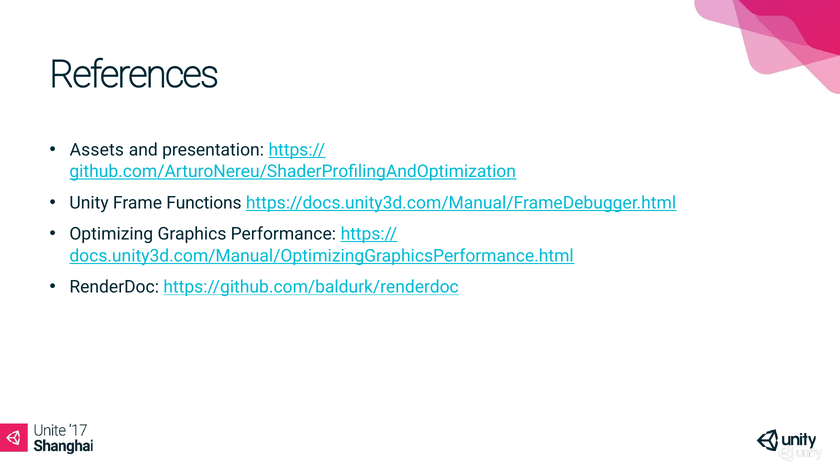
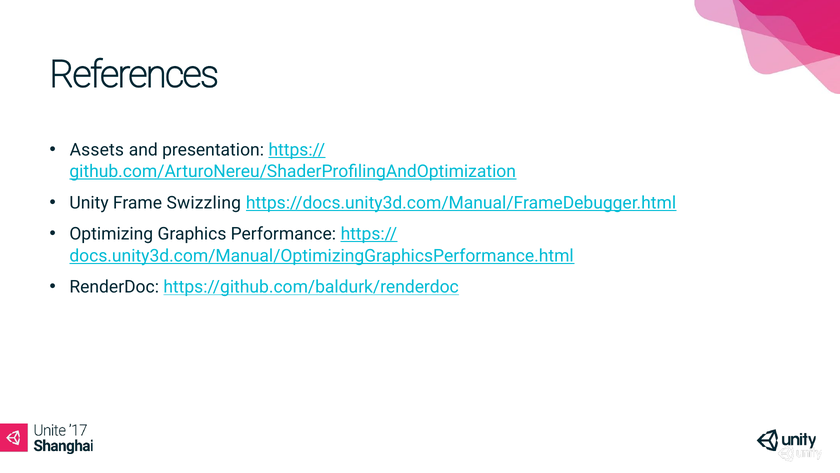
Functions: Functions -> Swizzling (204, 203)
